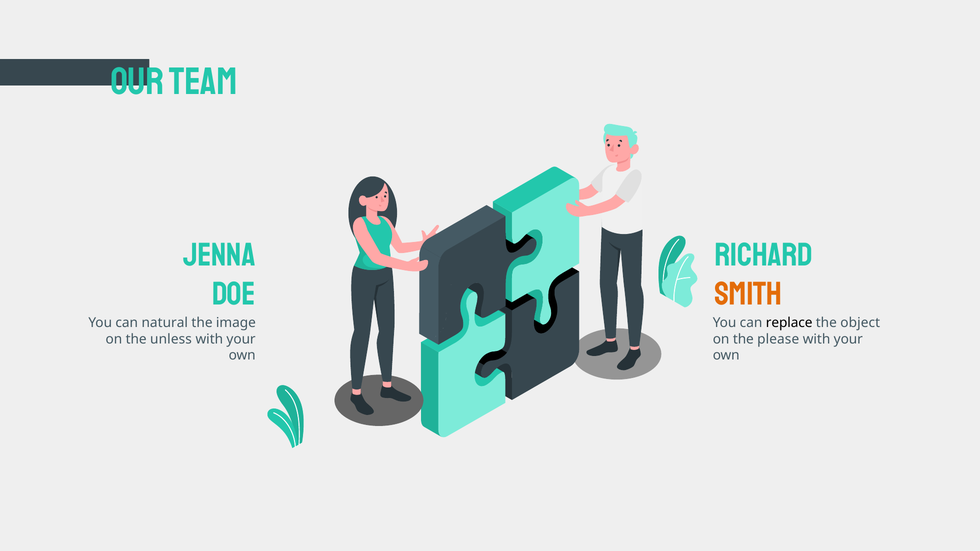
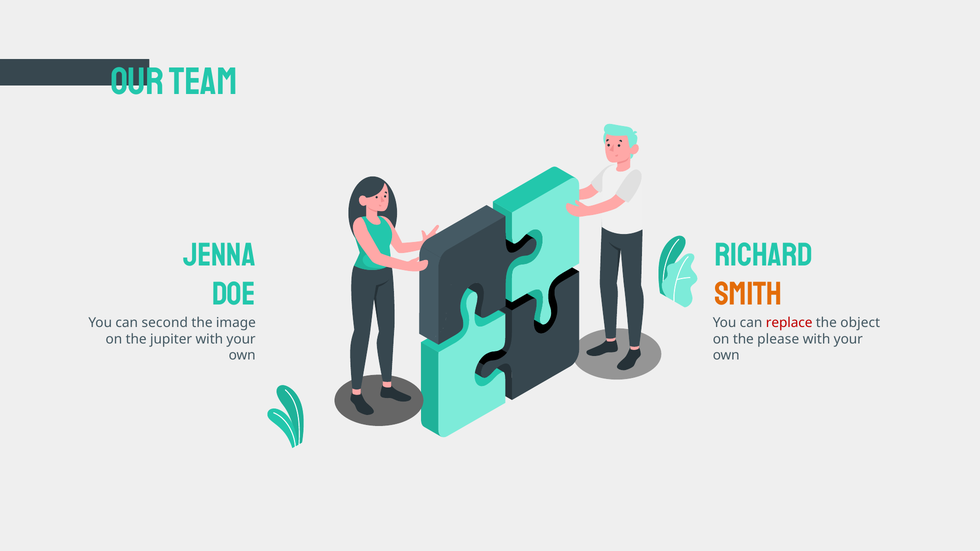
natural: natural -> second (165, 323)
replace colour: black -> red (789, 323)
unless: unless -> jupiter (171, 339)
